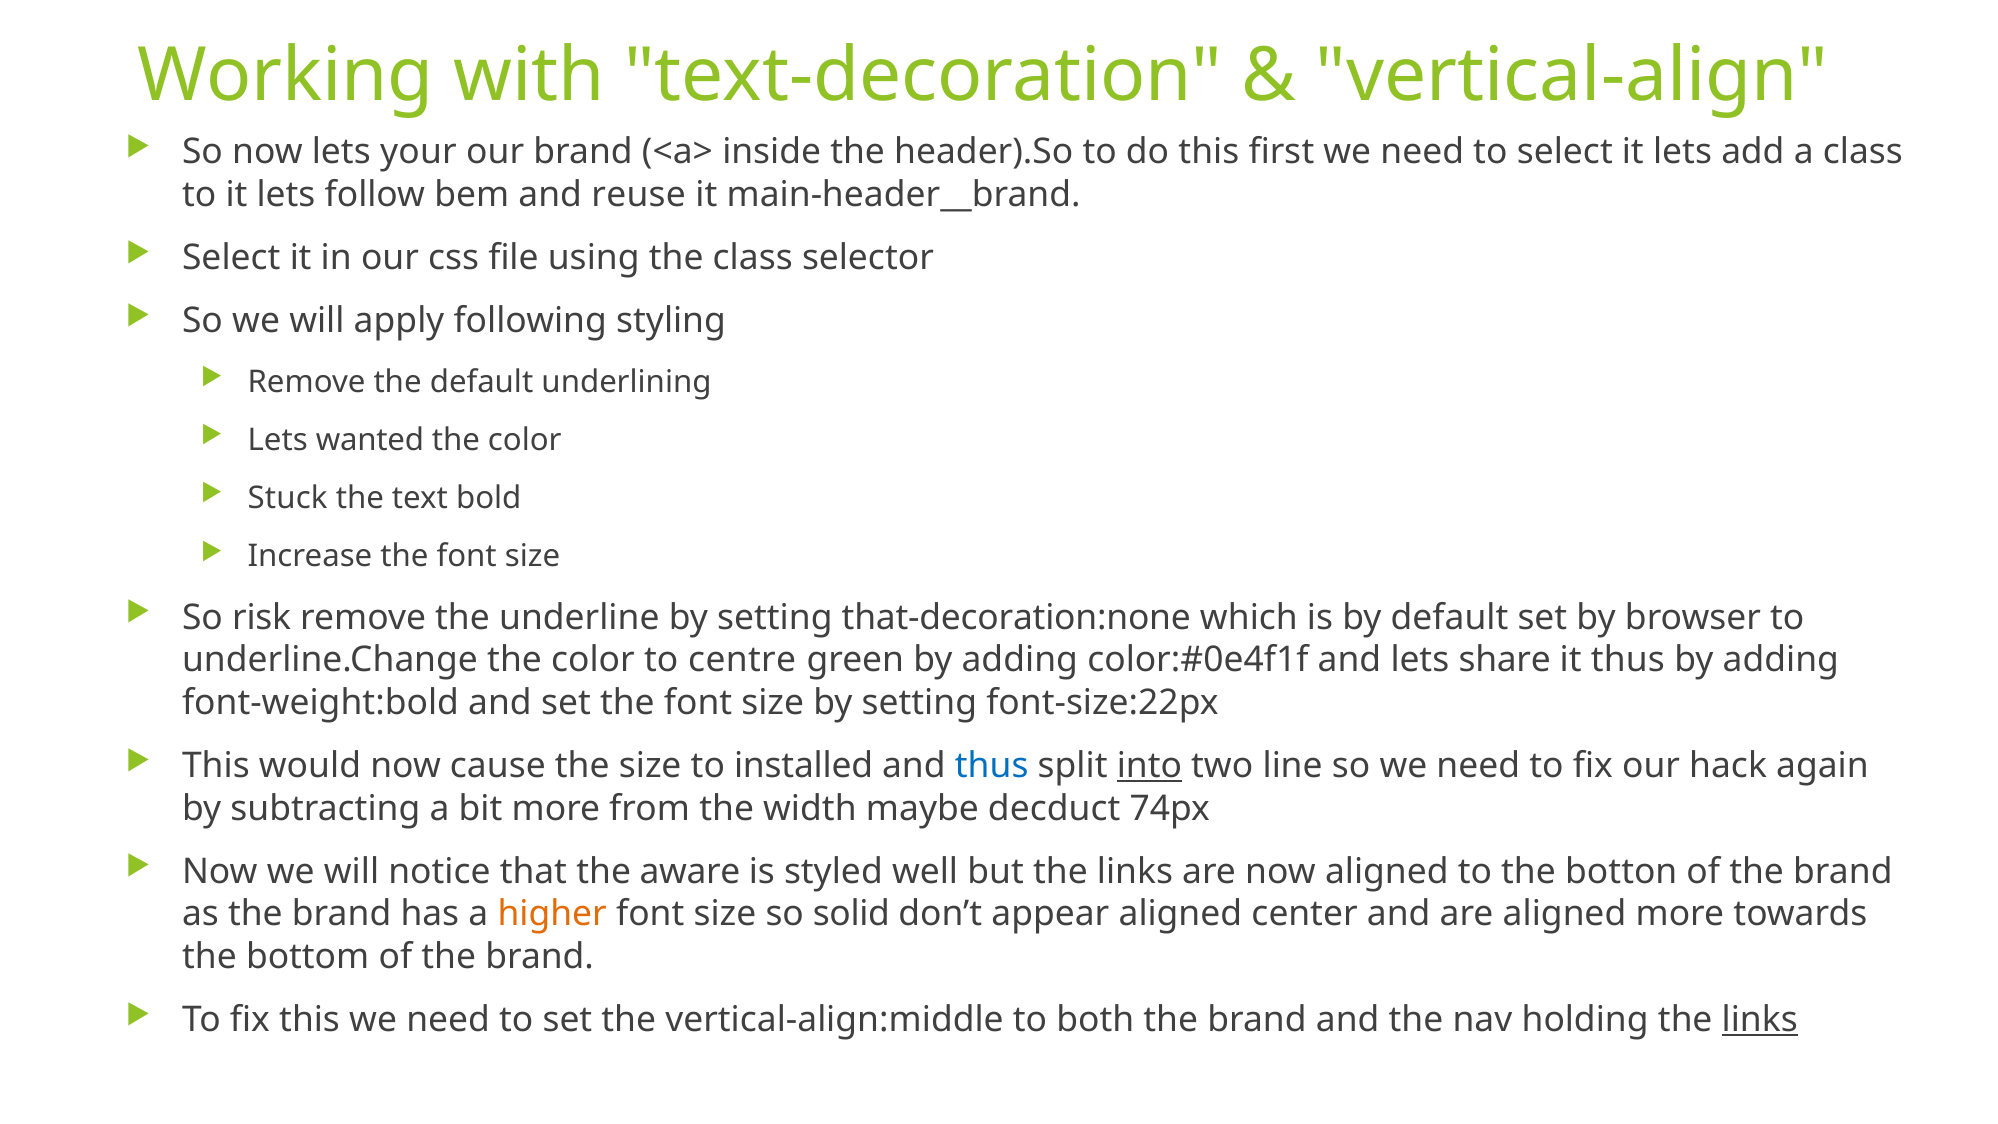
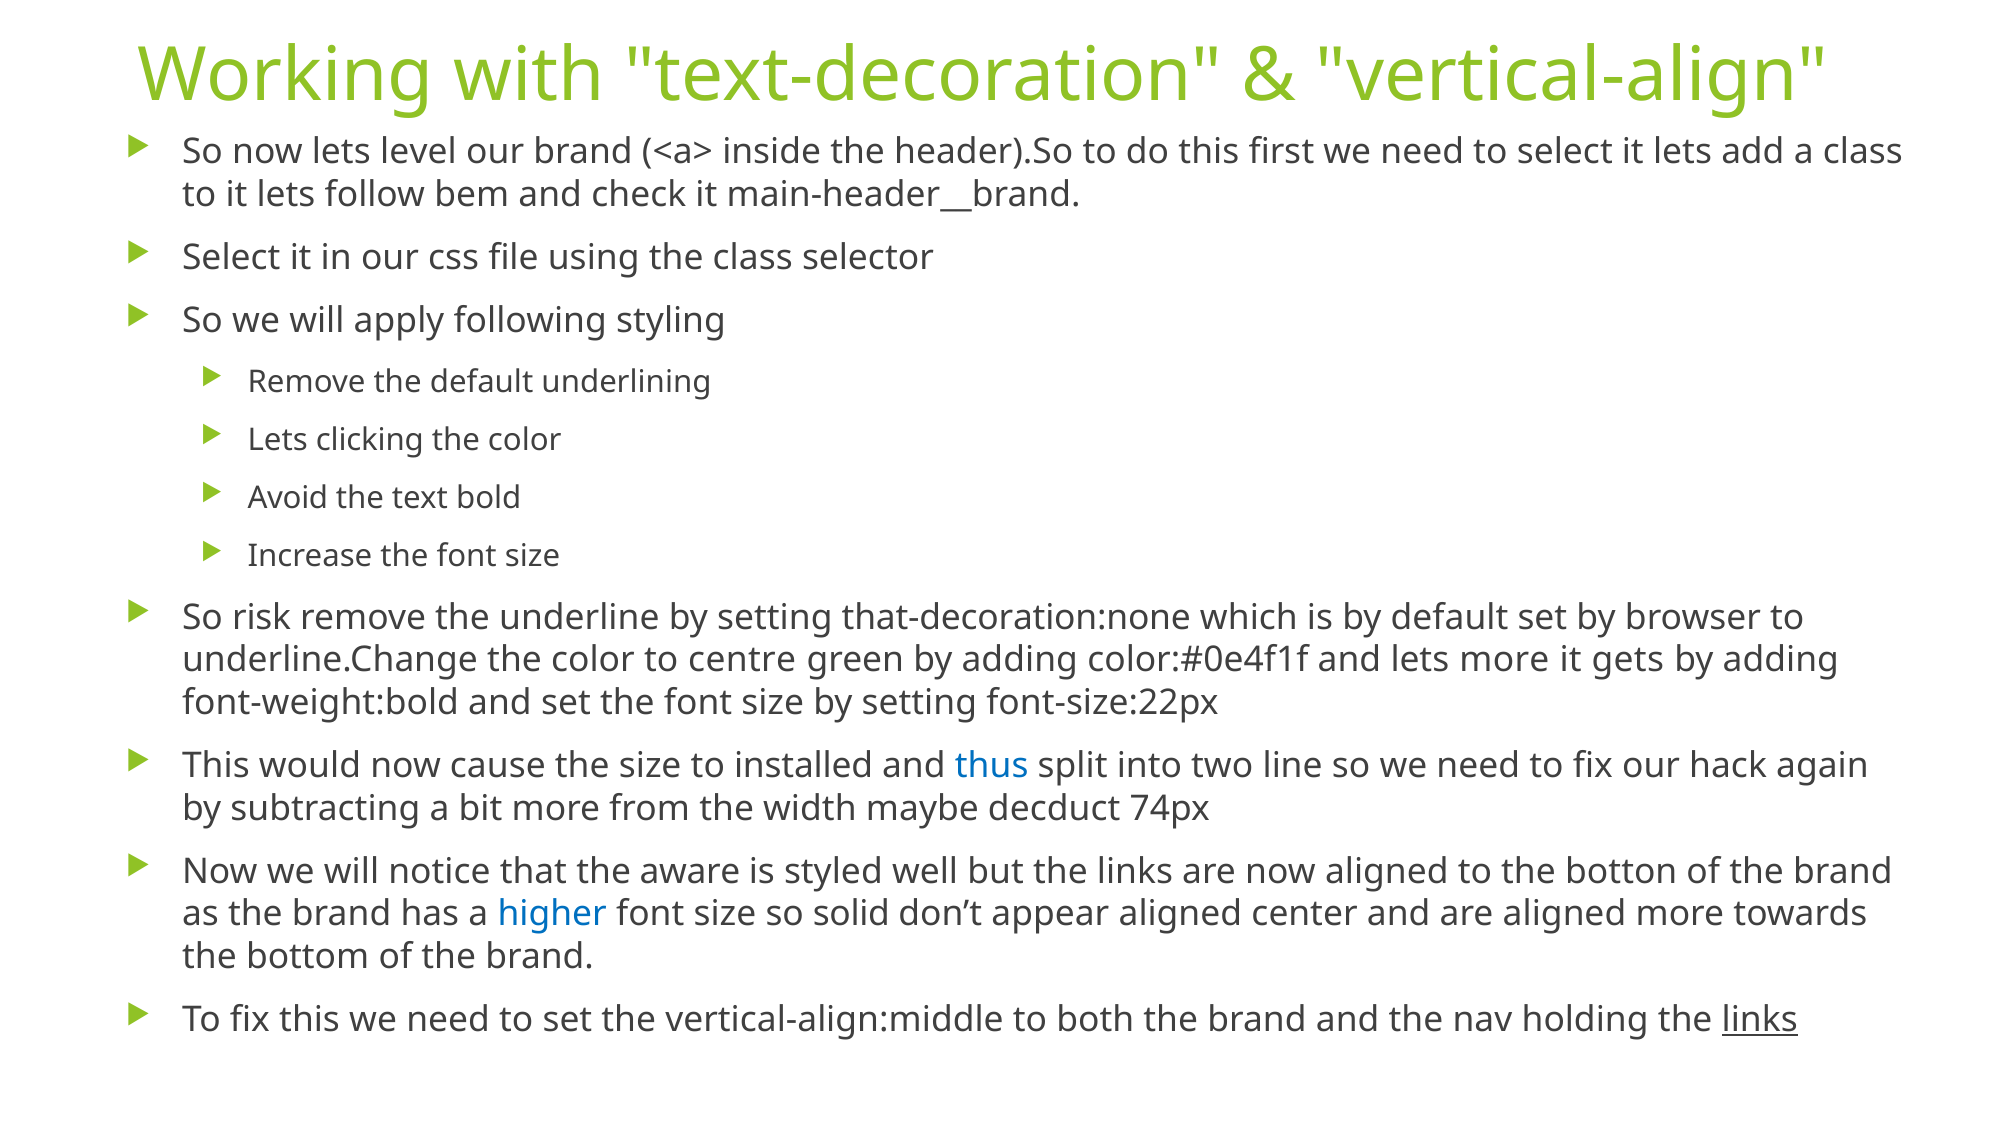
your: your -> level (419, 152)
reuse: reuse -> check (639, 195)
wanted: wanted -> clicking (370, 440)
Stuck: Stuck -> Avoid (288, 498)
lets share: share -> more (1504, 660)
it thus: thus -> gets (1628, 660)
into underline: present -> none (1149, 766)
higher colour: orange -> blue (552, 914)
